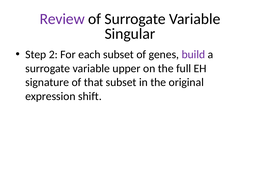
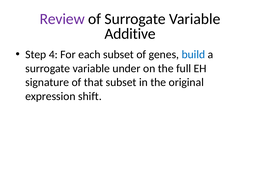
Singular: Singular -> Additive (130, 34)
2: 2 -> 4 (53, 55)
build colour: purple -> blue (193, 55)
upper: upper -> under (127, 68)
